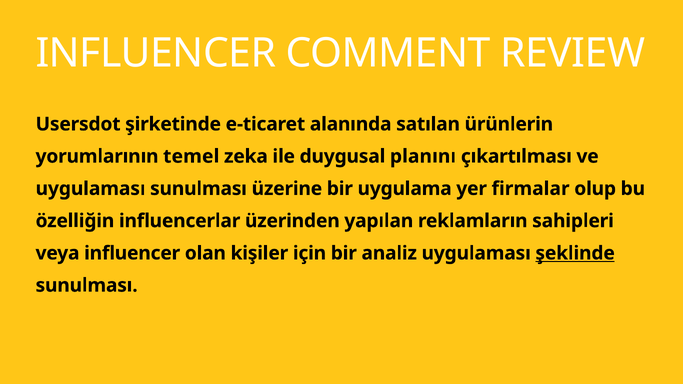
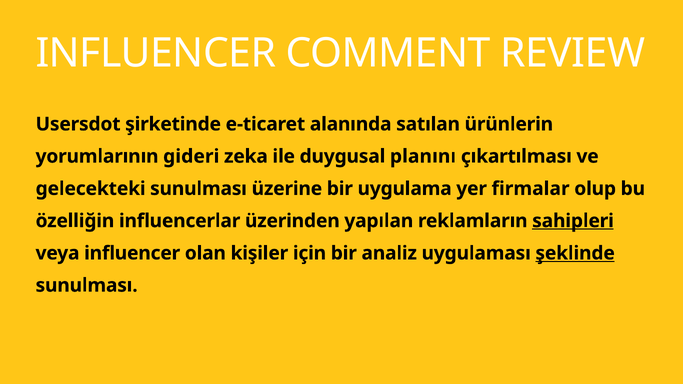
temel: temel -> gideri (191, 156)
uygulaması: uygulaması -> gelecekteki (91, 189)
sahipleri underline: none -> present (573, 221)
